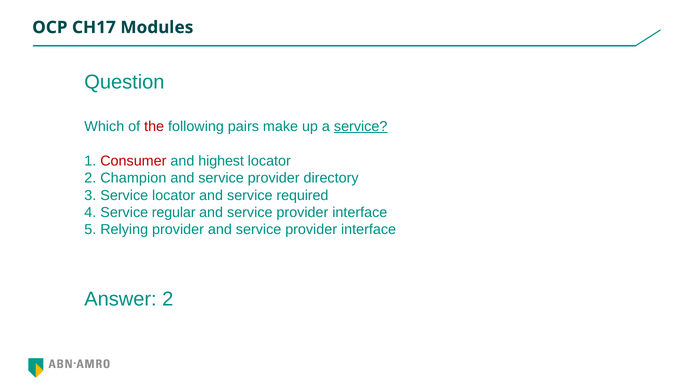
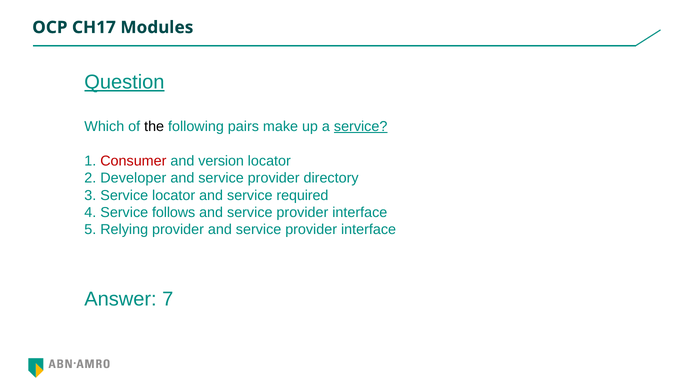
Question underline: none -> present (124, 82)
the colour: red -> black (154, 127)
highest: highest -> version (221, 161)
Champion: Champion -> Developer (133, 178)
regular: regular -> follows (174, 213)
Answer 2: 2 -> 7 (168, 299)
